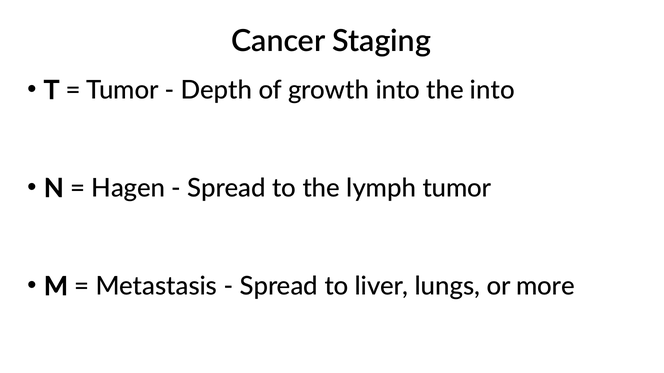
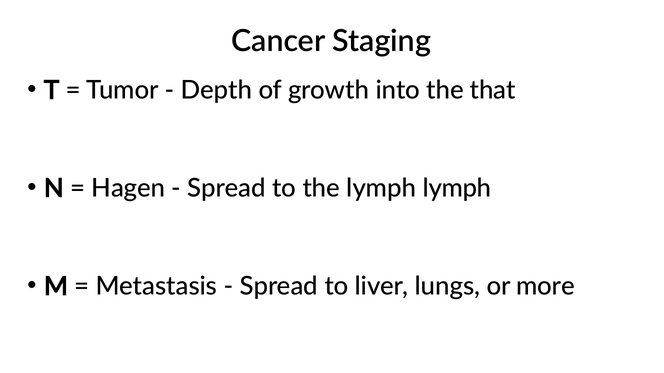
the into: into -> that (493, 90)
lymph tumor: tumor -> lymph (457, 189)
